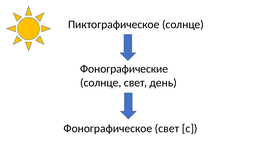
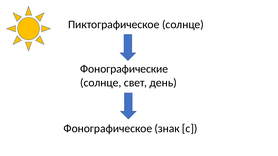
Фонографическое свет: свет -> знак (167, 129)
